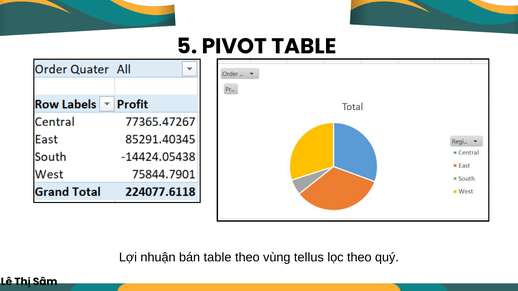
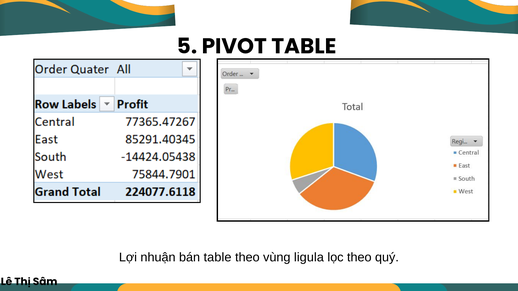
tellus: tellus -> ligula (309, 258)
